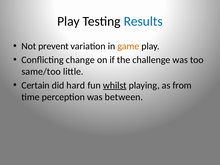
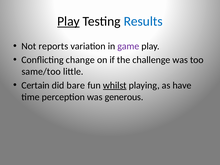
Play underline: none -> present (68, 21)
prevent: prevent -> reports (53, 46)
game colour: orange -> purple (128, 46)
hard: hard -> bare (76, 85)
from: from -> have (182, 85)
between: between -> generous (124, 97)
